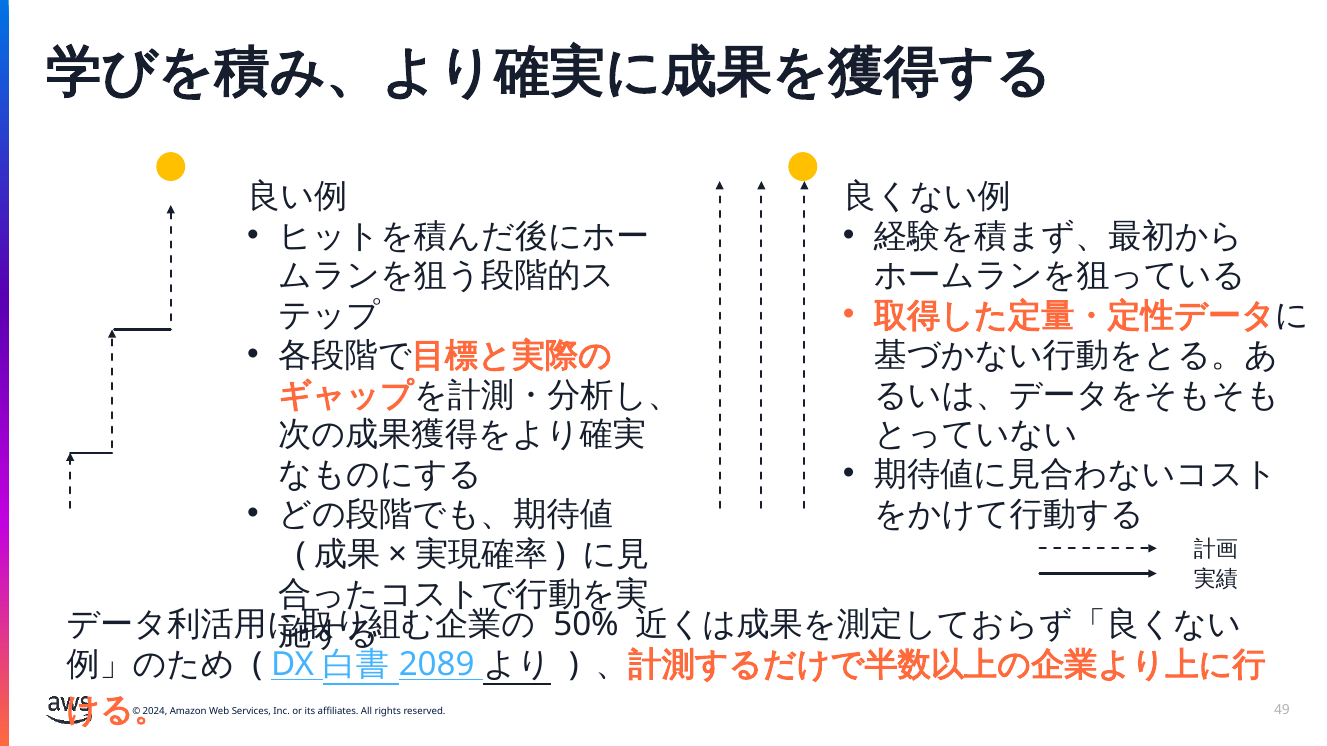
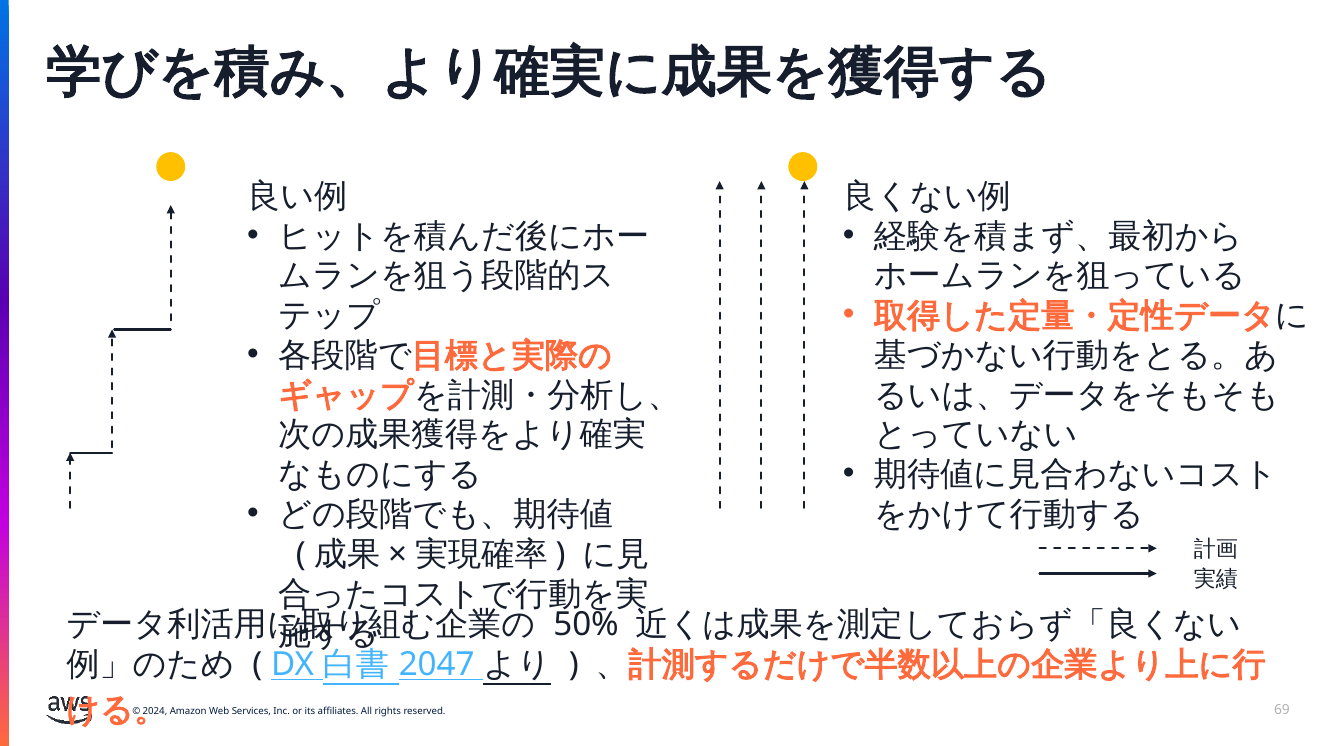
2089: 2089 -> 2047 (437, 665)
49: 49 -> 69 (1282, 711)
